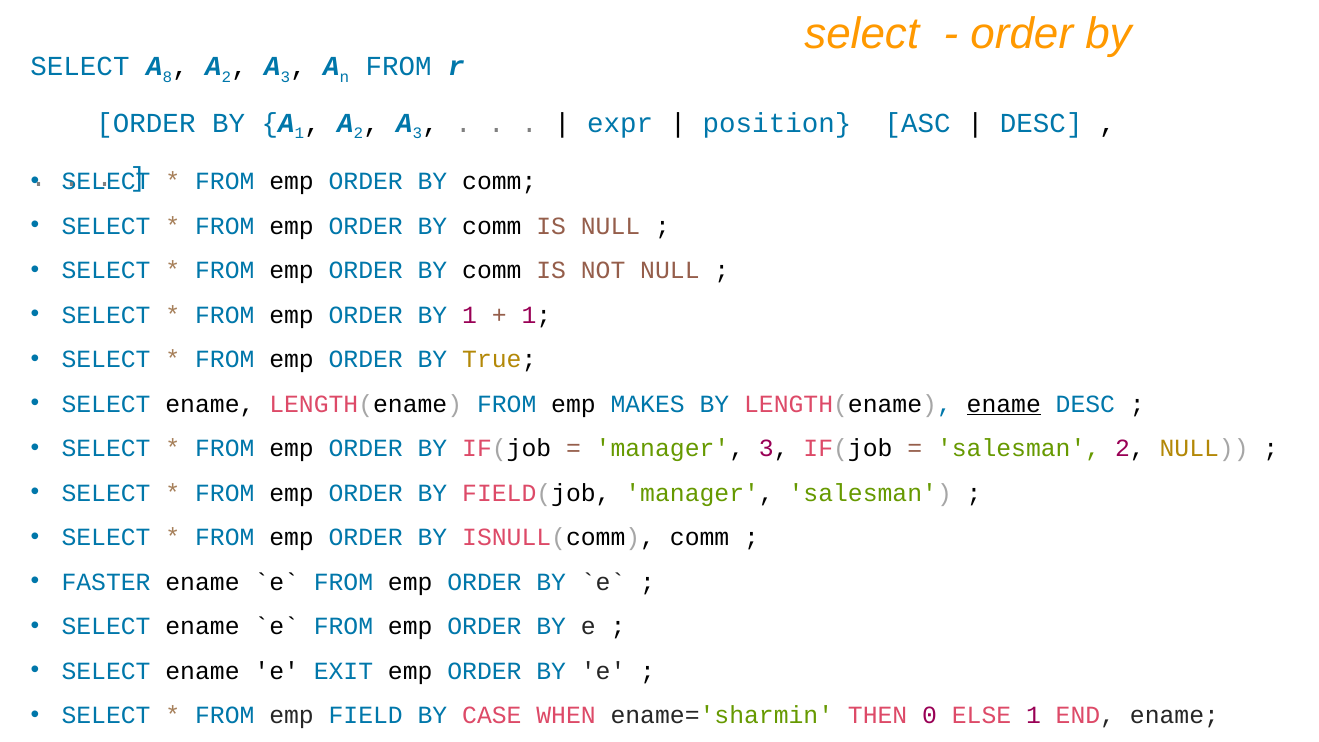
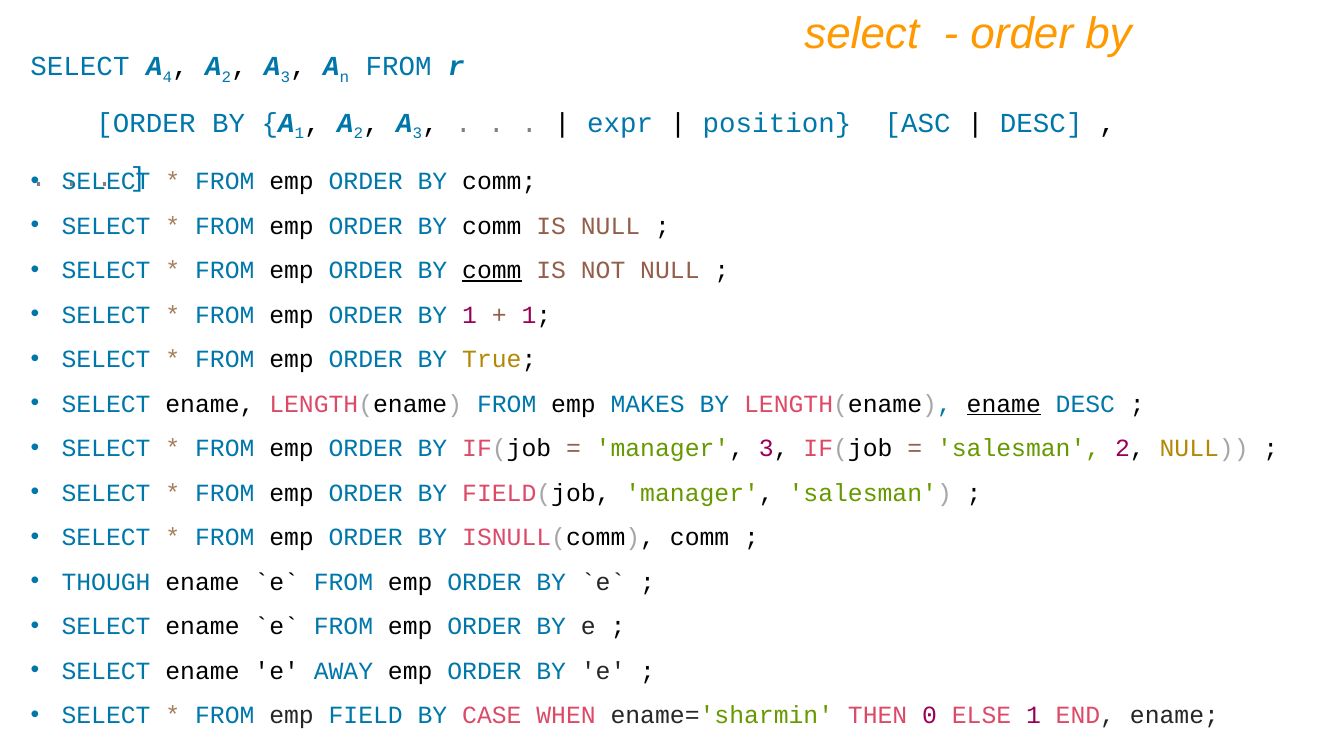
8: 8 -> 4 (167, 77)
comm underline: none -> present (492, 270)
FASTER: FASTER -> THOUGH (106, 582)
EXIT: EXIT -> AWAY (343, 671)
